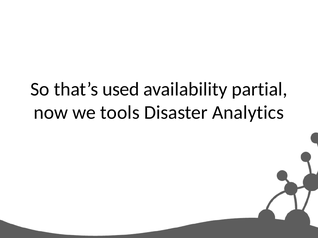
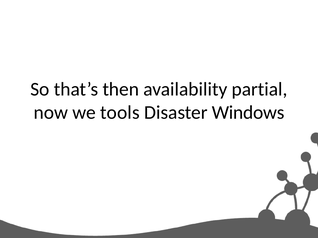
used: used -> then (121, 89)
Analytics: Analytics -> Windows (248, 113)
